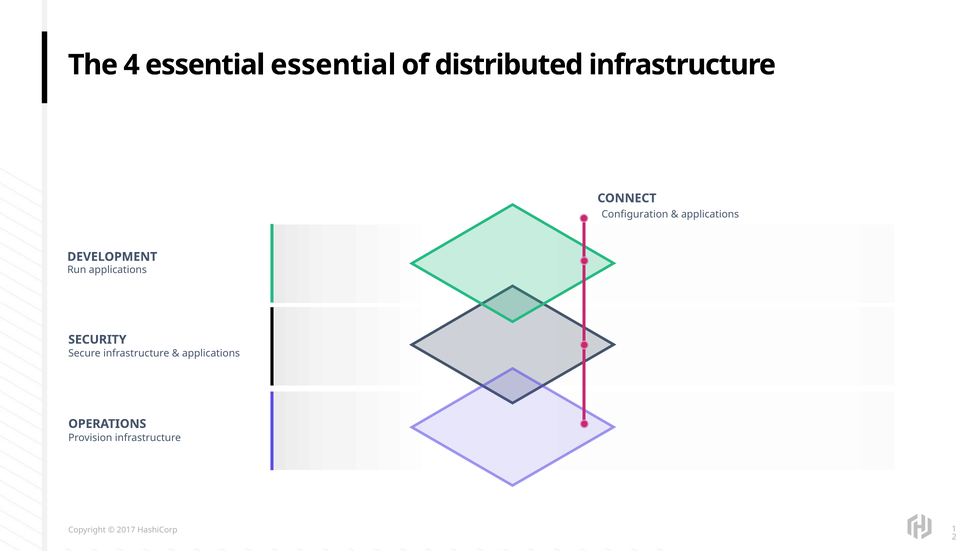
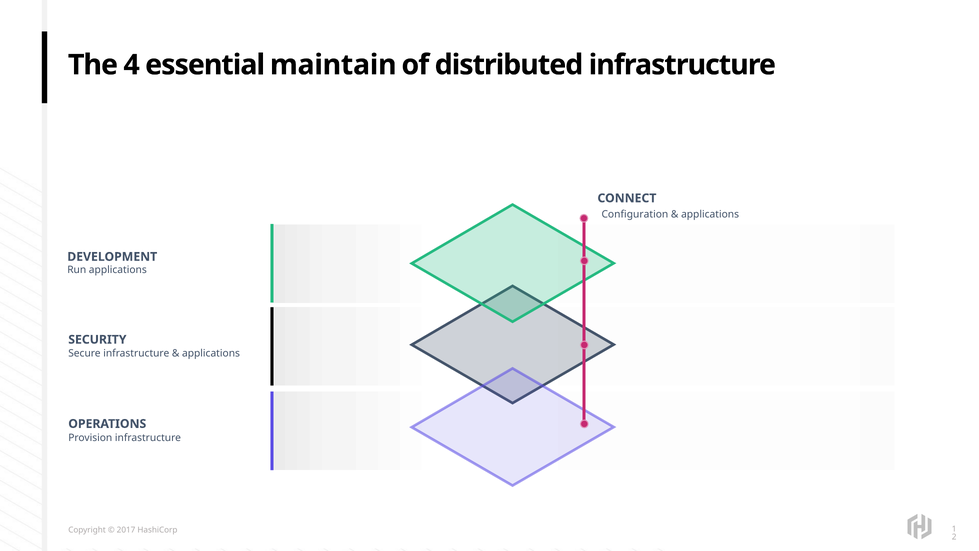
essential essential: essential -> maintain (333, 65)
